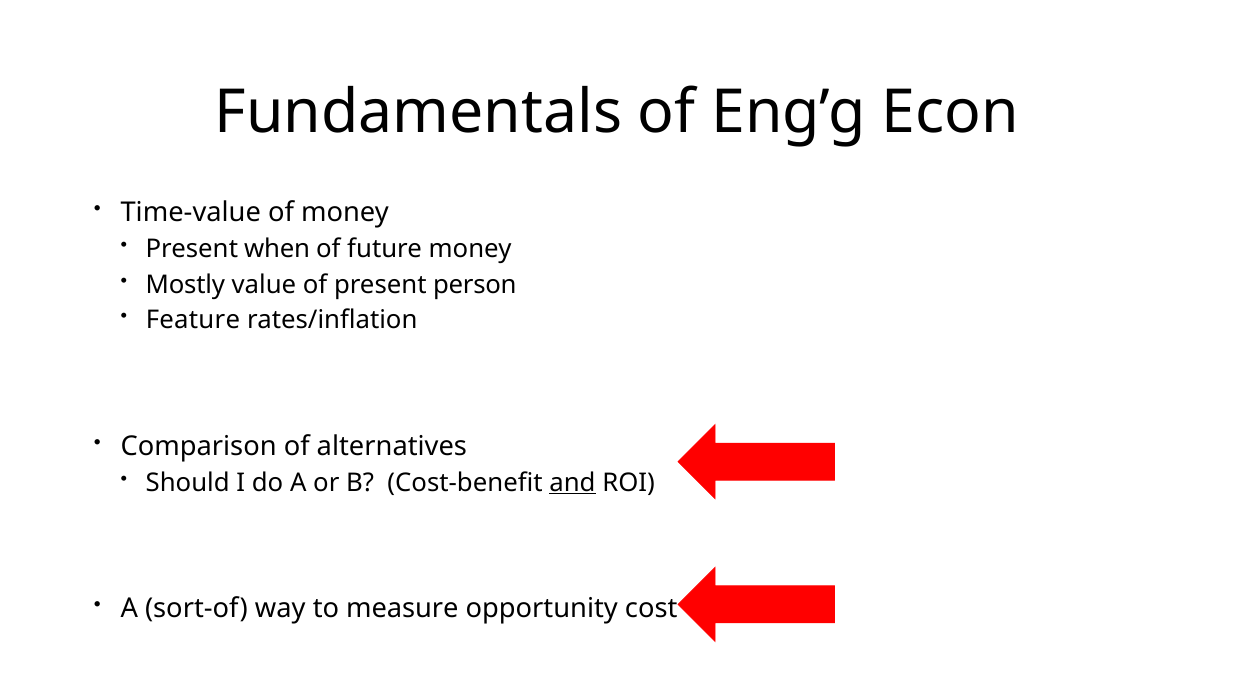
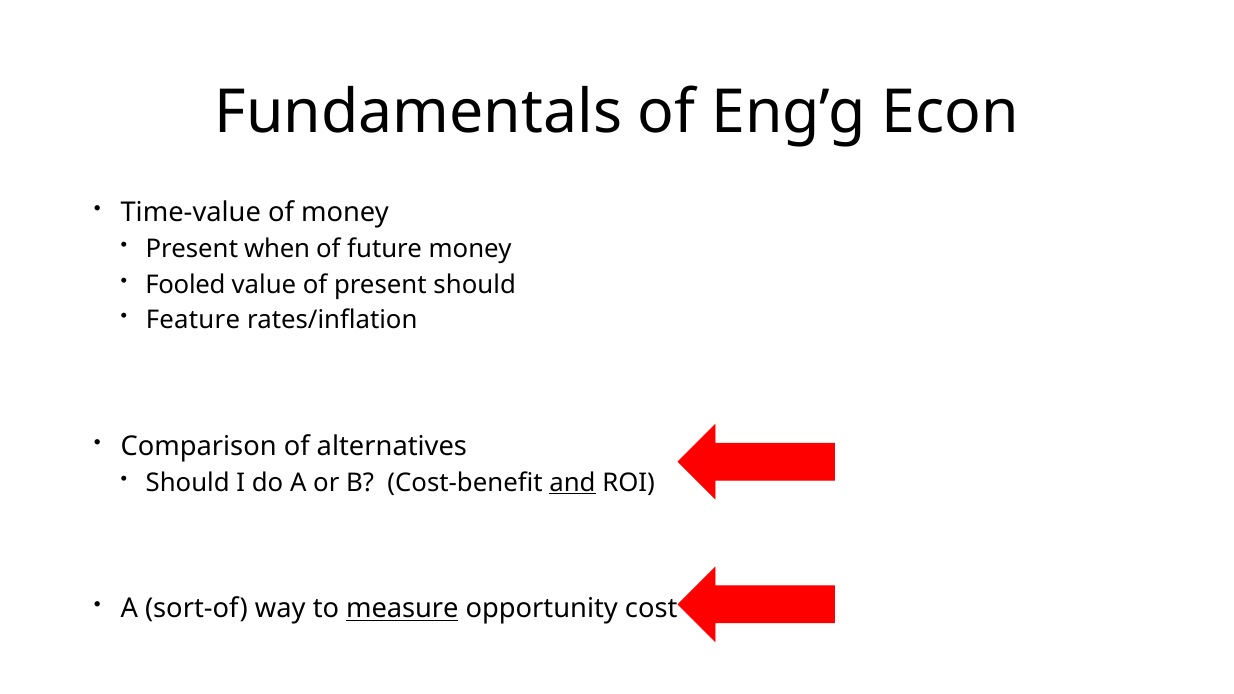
Mostly: Mostly -> Fooled (185, 285)
present person: person -> should (475, 285)
measure underline: none -> present (402, 609)
